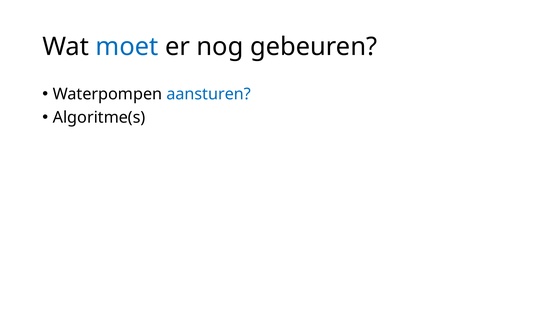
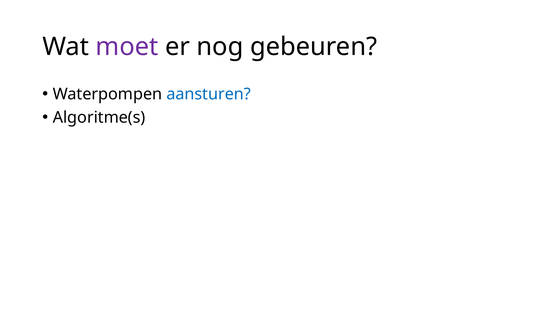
moet colour: blue -> purple (127, 47)
